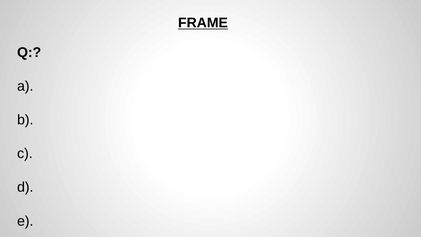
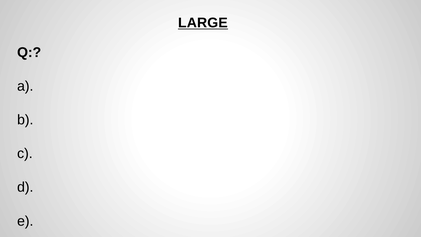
FRAME: FRAME -> LARGE (203, 23)
